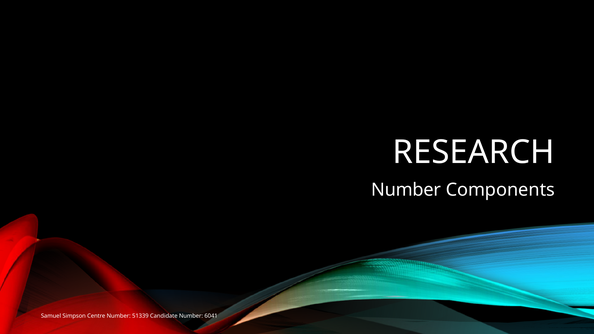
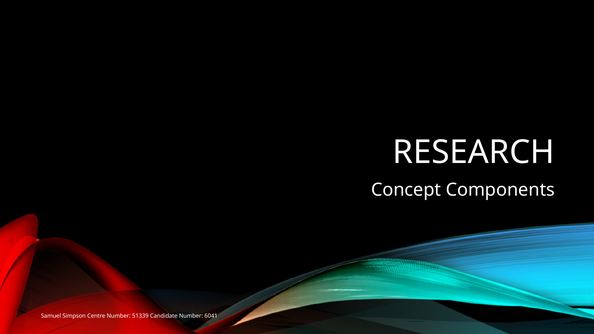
Number: Number -> Concept (406, 190)
